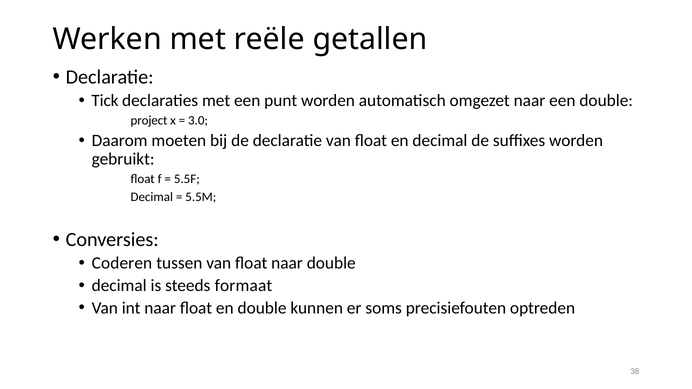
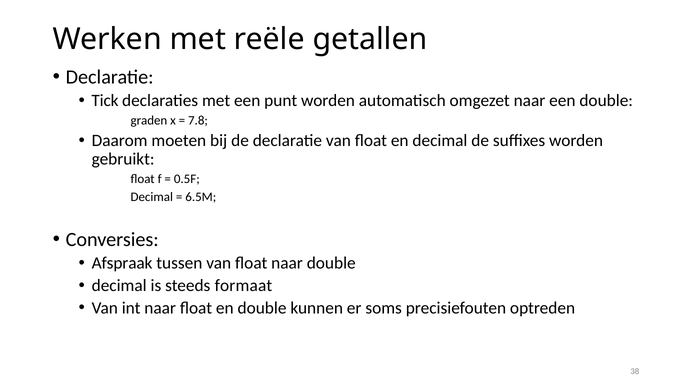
project: project -> graden (149, 121)
3.0: 3.0 -> 7.8 (198, 121)
5.5F: 5.5F -> 0.5F (187, 179)
5.5M: 5.5M -> 6.5M (201, 197)
Coderen: Coderen -> Afspraak (122, 263)
